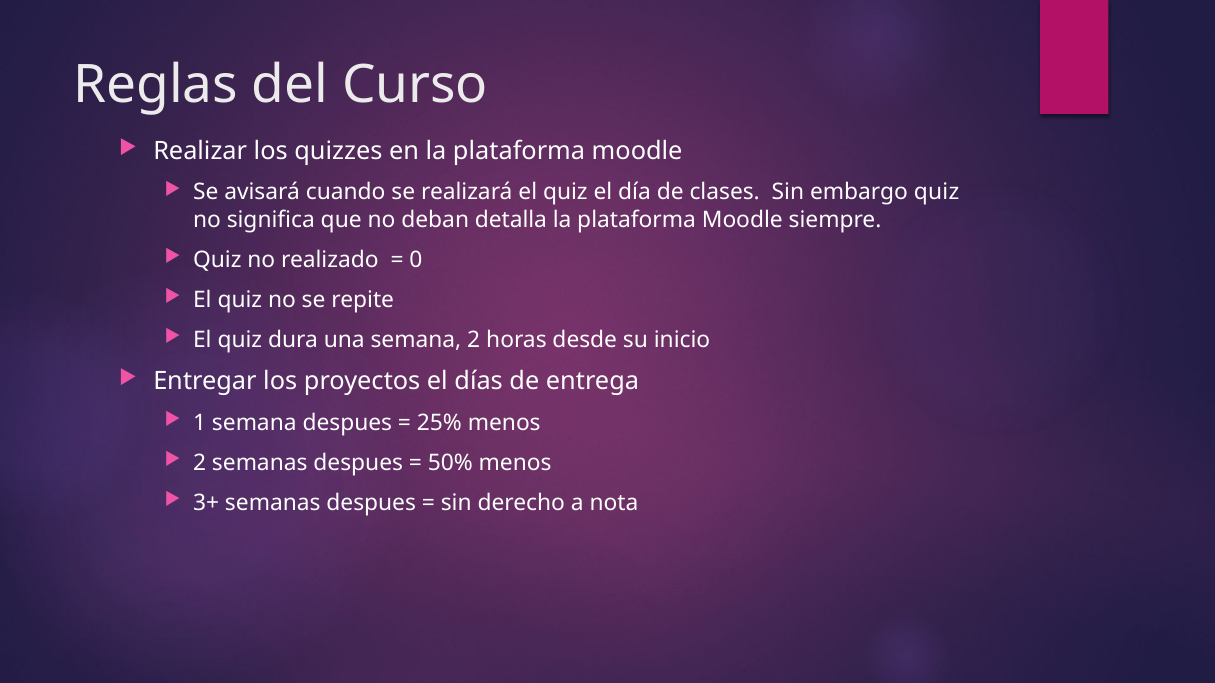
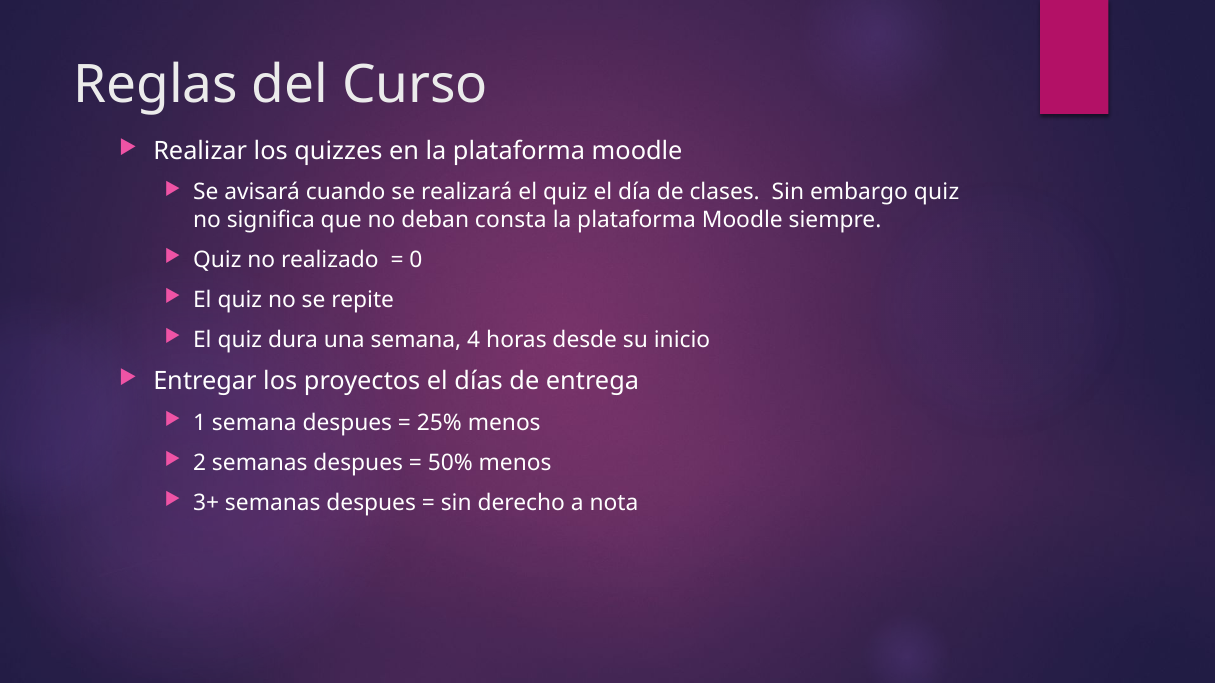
detalla: detalla -> consta (511, 220)
semana 2: 2 -> 4 (474, 340)
